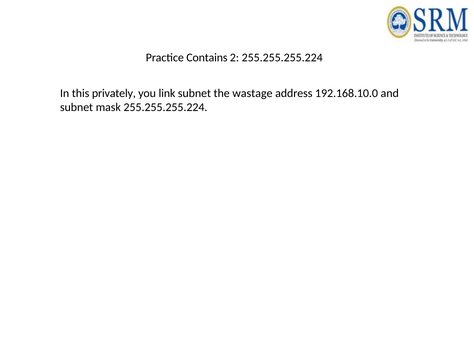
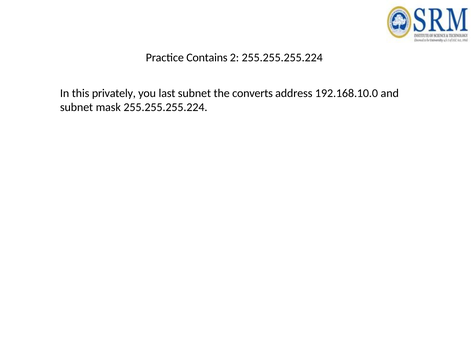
link: link -> last (167, 93)
wastage: wastage -> converts (253, 93)
